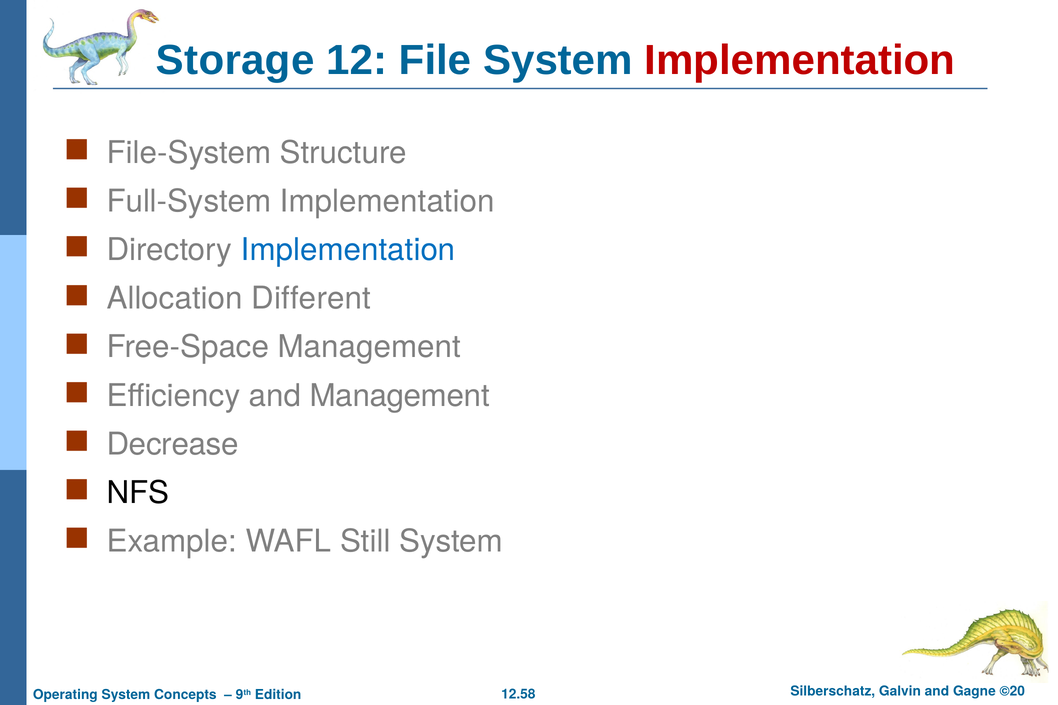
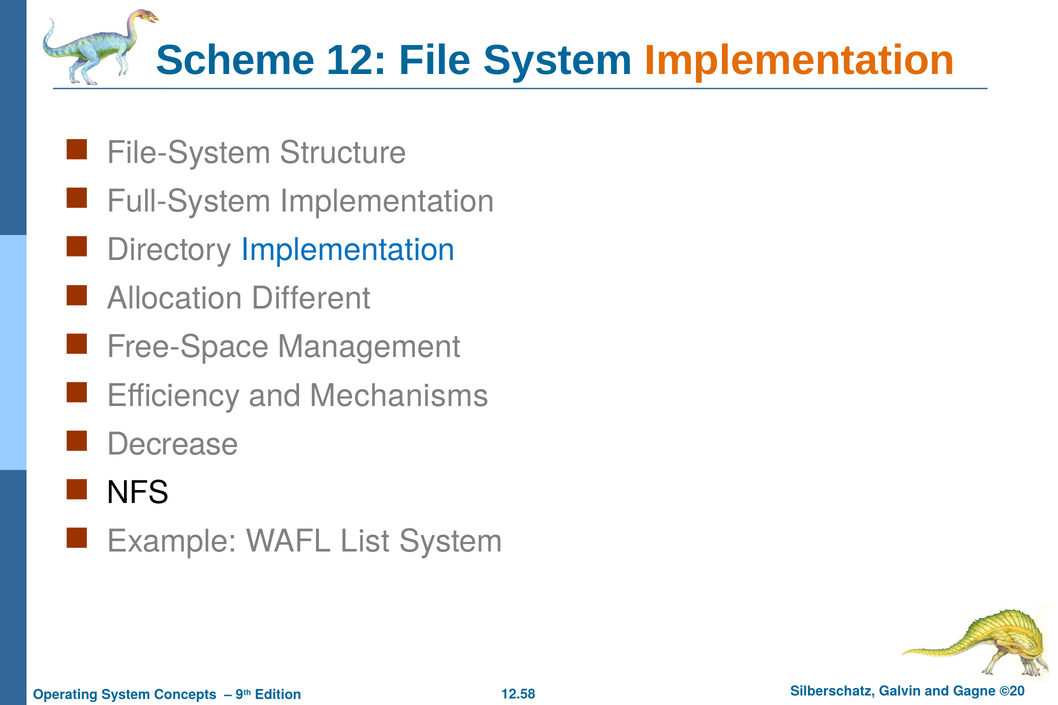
Storage: Storage -> Scheme (235, 60)
Implementation colour: red -> orange (800, 60)
and Management: Management -> Mechanisms (399, 396)
Still: Still -> List (365, 542)
